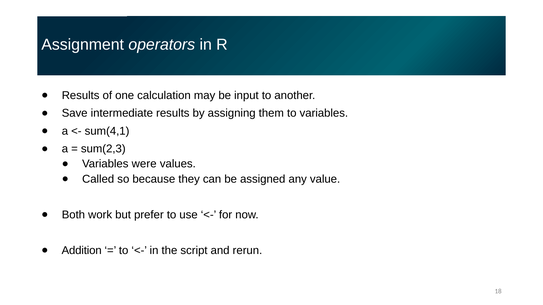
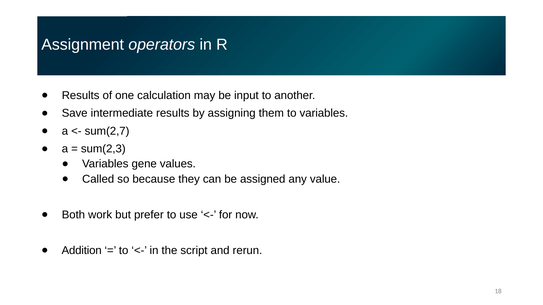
sum(4,1: sum(4,1 -> sum(2,7 (107, 131)
were: were -> gene (144, 164)
